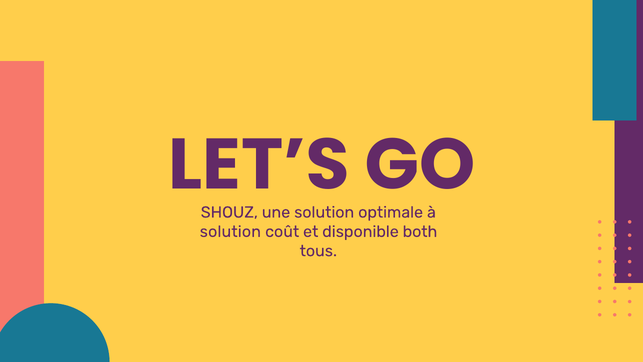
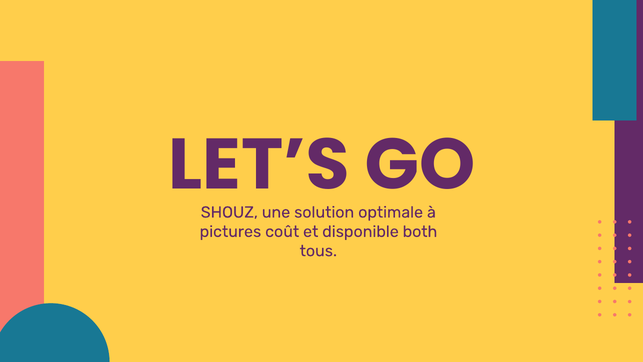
solution: solution -> pictures (230, 231)
